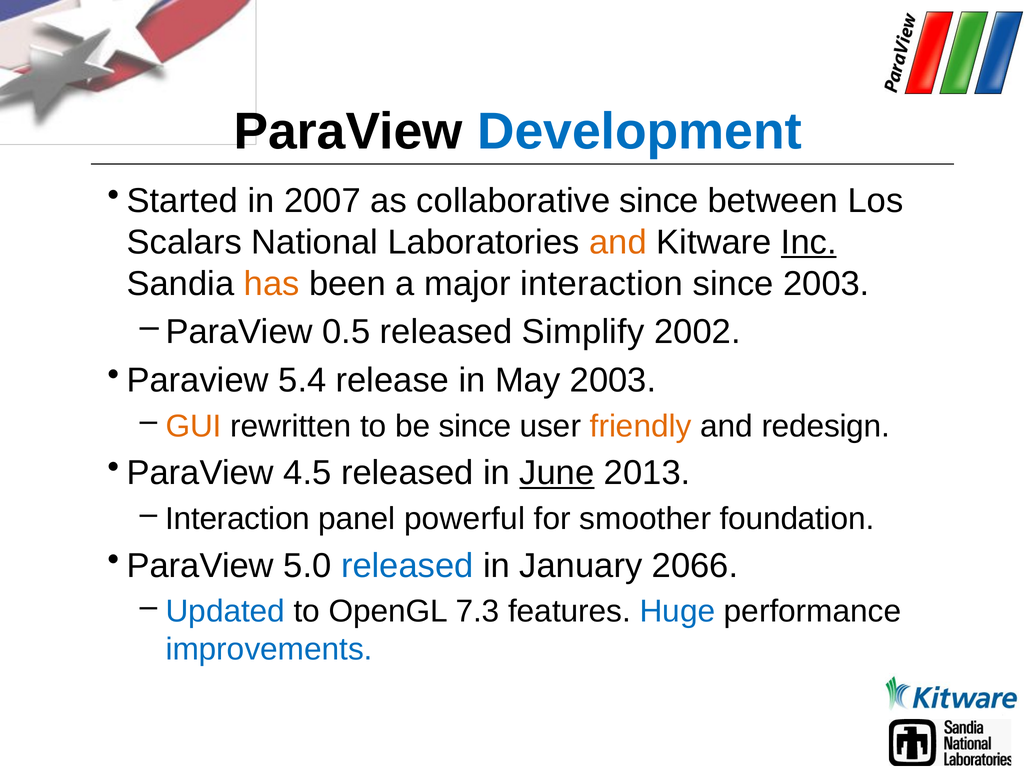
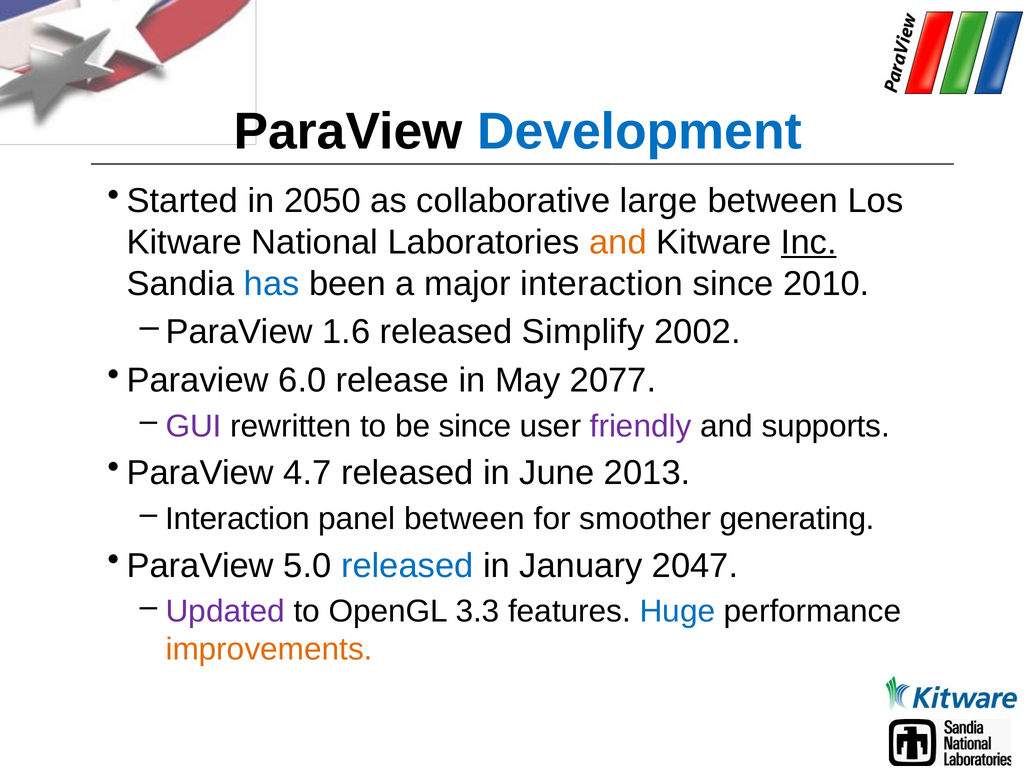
2007: 2007 -> 2050 (322, 201)
collaborative since: since -> large (659, 201)
Scalars: Scalars -> Kitware (184, 242)
has colour: orange -> blue (272, 284)
since 2003: 2003 -> 2010 (826, 284)
0.5: 0.5 -> 1.6 (346, 332)
5.4: 5.4 -> 6.0 (302, 380)
May 2003: 2003 -> 2077 (613, 380)
GUI colour: orange -> purple (194, 426)
friendly colour: orange -> purple (641, 426)
redesign: redesign -> supports (826, 426)
4.5: 4.5 -> 4.7 (307, 473)
June underline: present -> none (557, 473)
panel powerful: powerful -> between (465, 519)
foundation: foundation -> generating (797, 519)
2066: 2066 -> 2047 (695, 566)
Updated colour: blue -> purple (225, 611)
7.3: 7.3 -> 3.3 (478, 611)
improvements colour: blue -> orange (269, 649)
